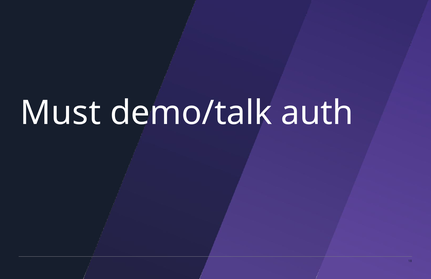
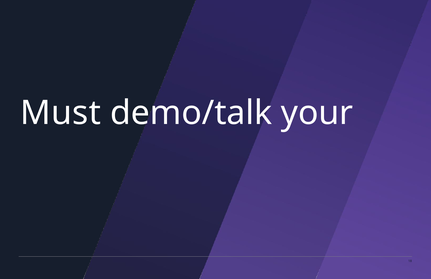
auth: auth -> your (317, 113)
